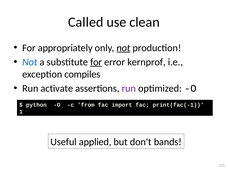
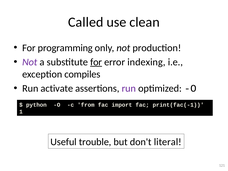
appropriately: appropriately -> programming (65, 48)
not underline: present -> none (123, 48)
Not colour: blue -> purple (30, 62)
kernprof: kernprof -> indexing (146, 62)
applied: applied -> trouble (95, 142)
bands: bands -> literal (168, 142)
